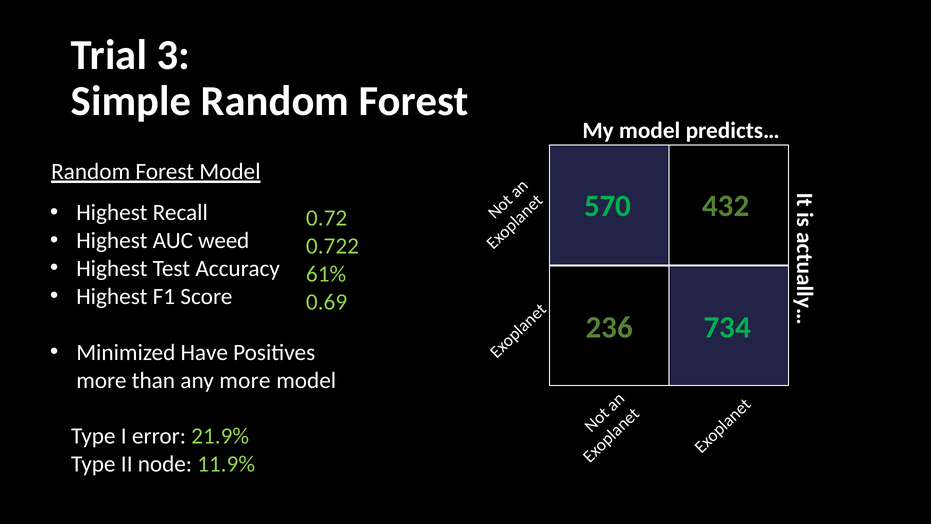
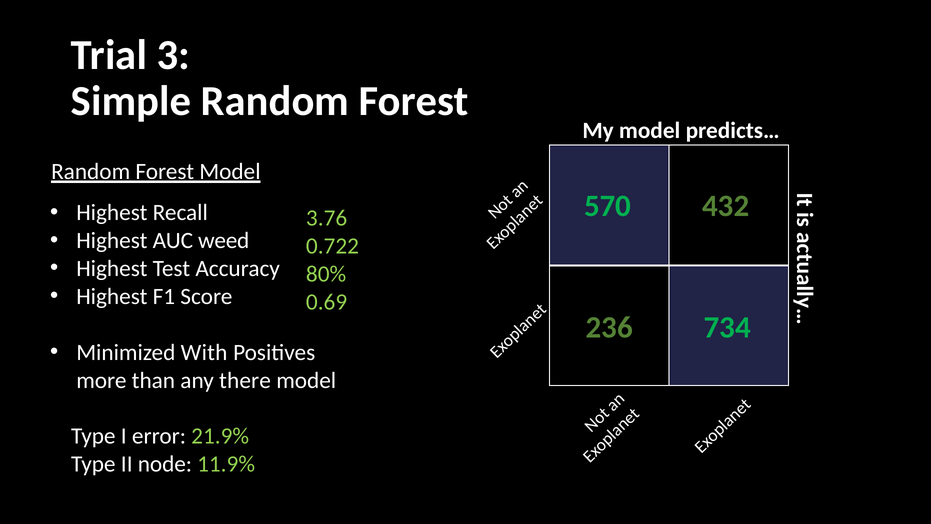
0.72: 0.72 -> 3.76 (327, 218)
61%: 61% -> 80% (326, 274)
Have: Have -> With (204, 352)
any more: more -> there (245, 380)
